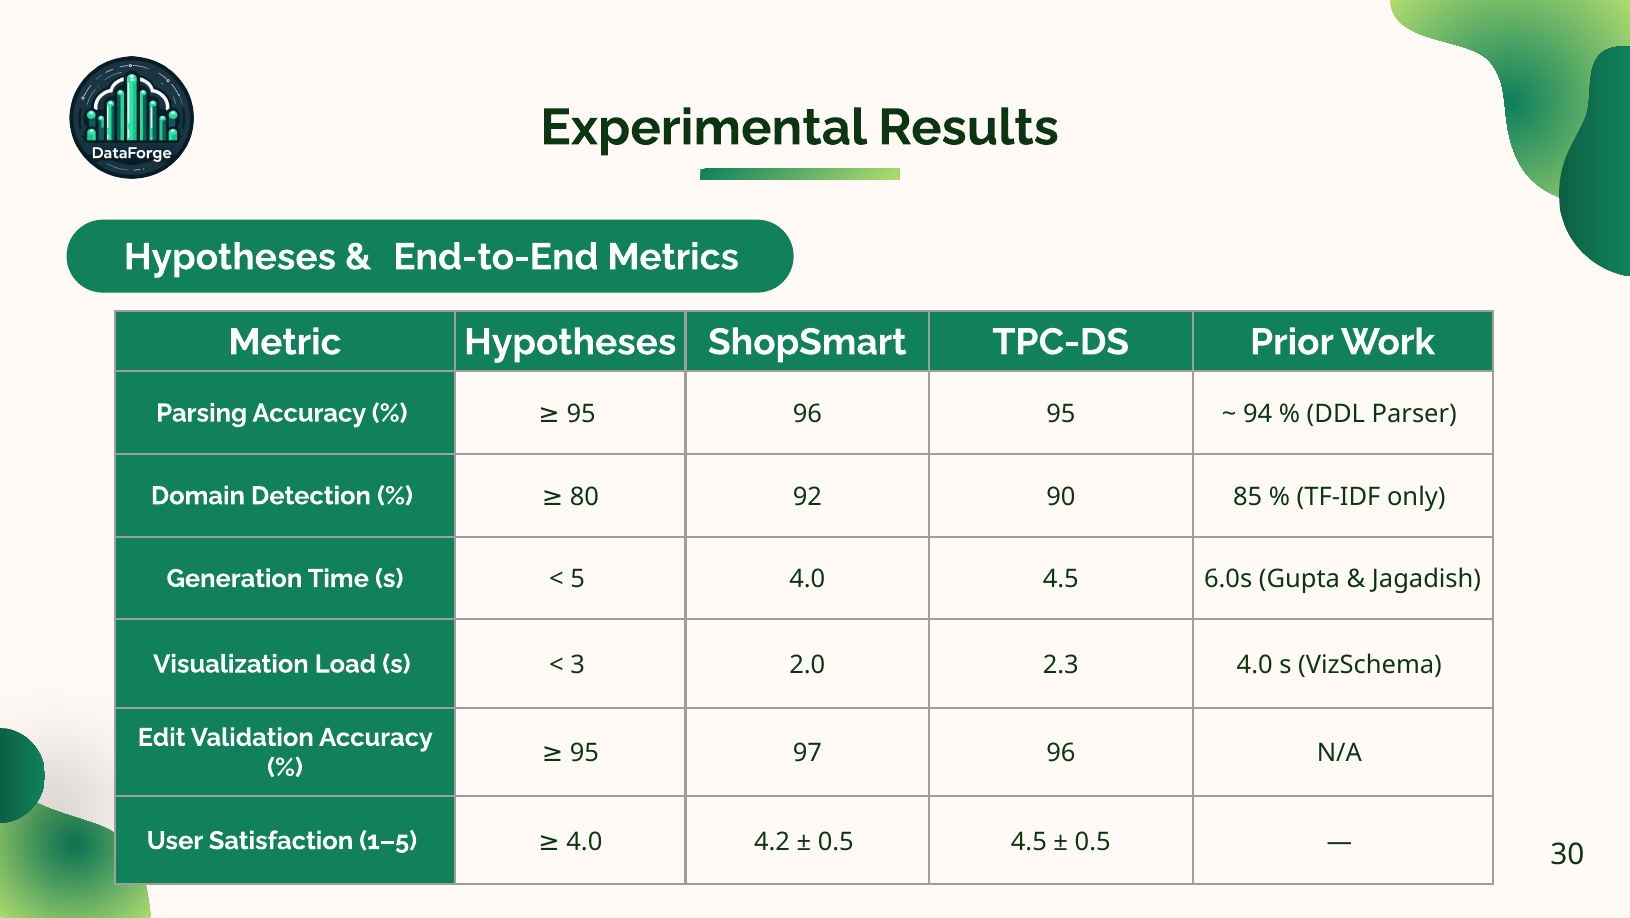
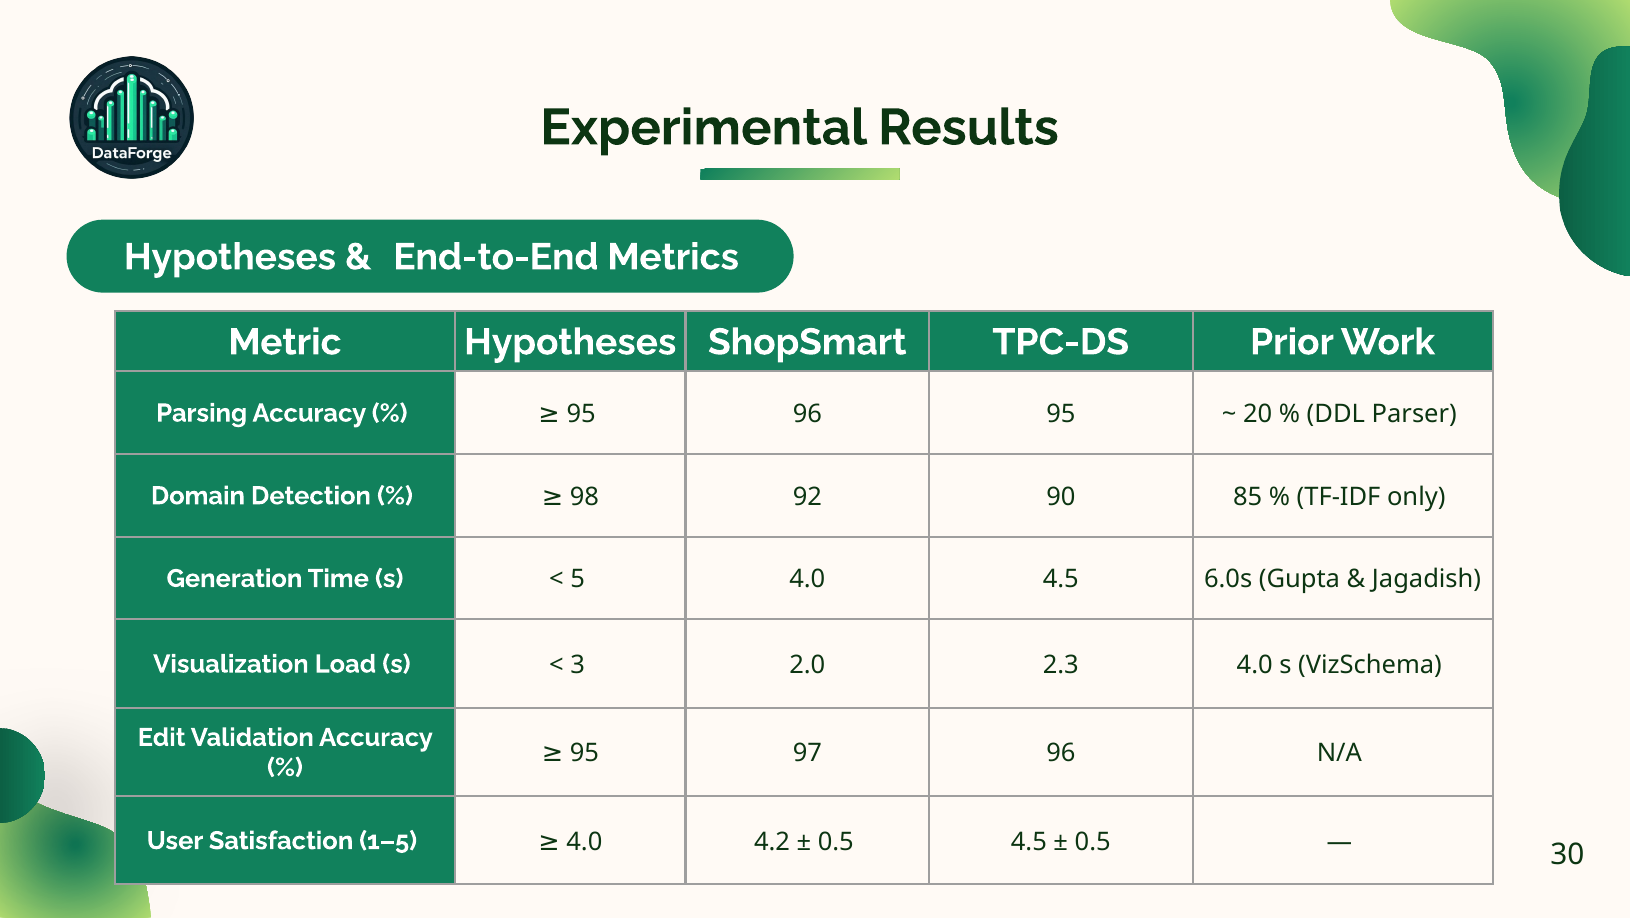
94: 94 -> 20 (1258, 414)
80: 80 -> 98 (584, 497)
